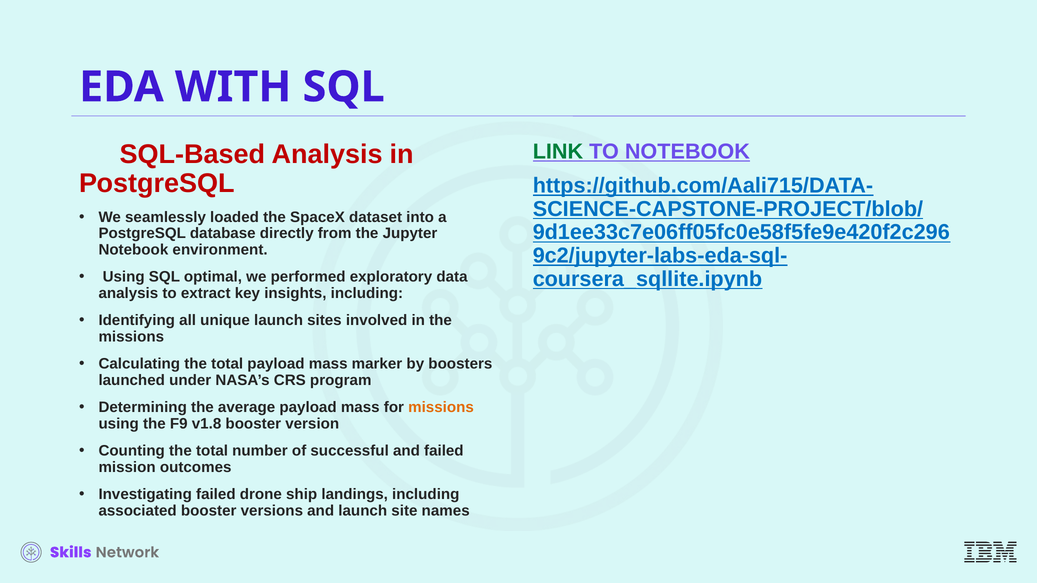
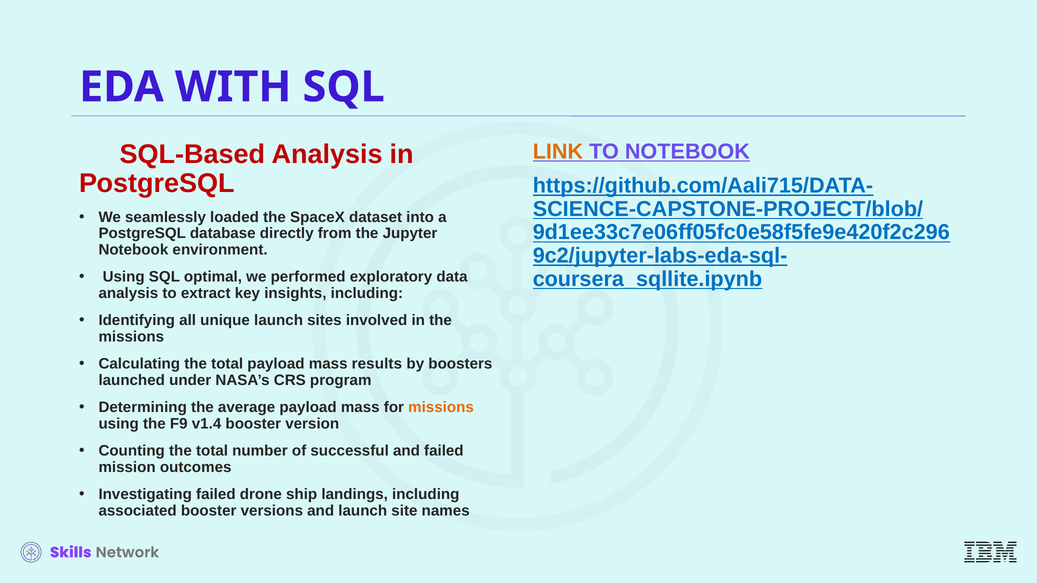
LINK colour: green -> orange (558, 152)
marker: marker -> results (377, 364)
v1.8: v1.8 -> v1.4 (207, 424)
